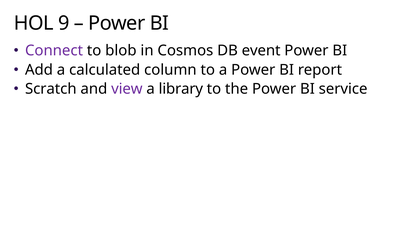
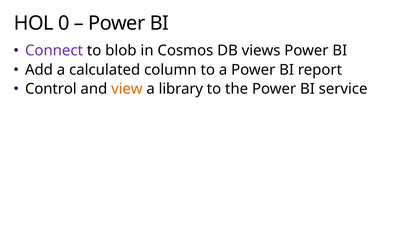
9: 9 -> 0 (64, 23)
event: event -> views (261, 51)
Scratch: Scratch -> Control (51, 89)
view colour: purple -> orange (127, 89)
